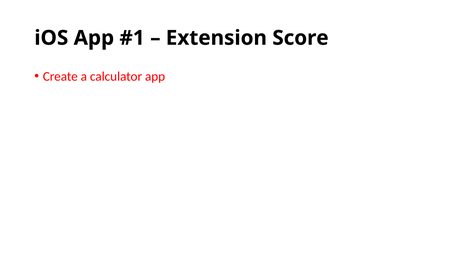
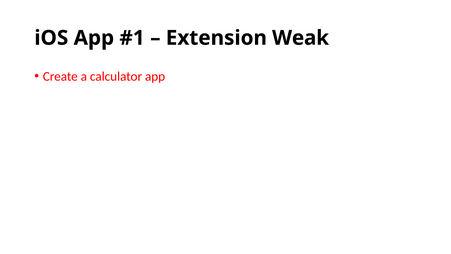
Score: Score -> Weak (301, 38)
